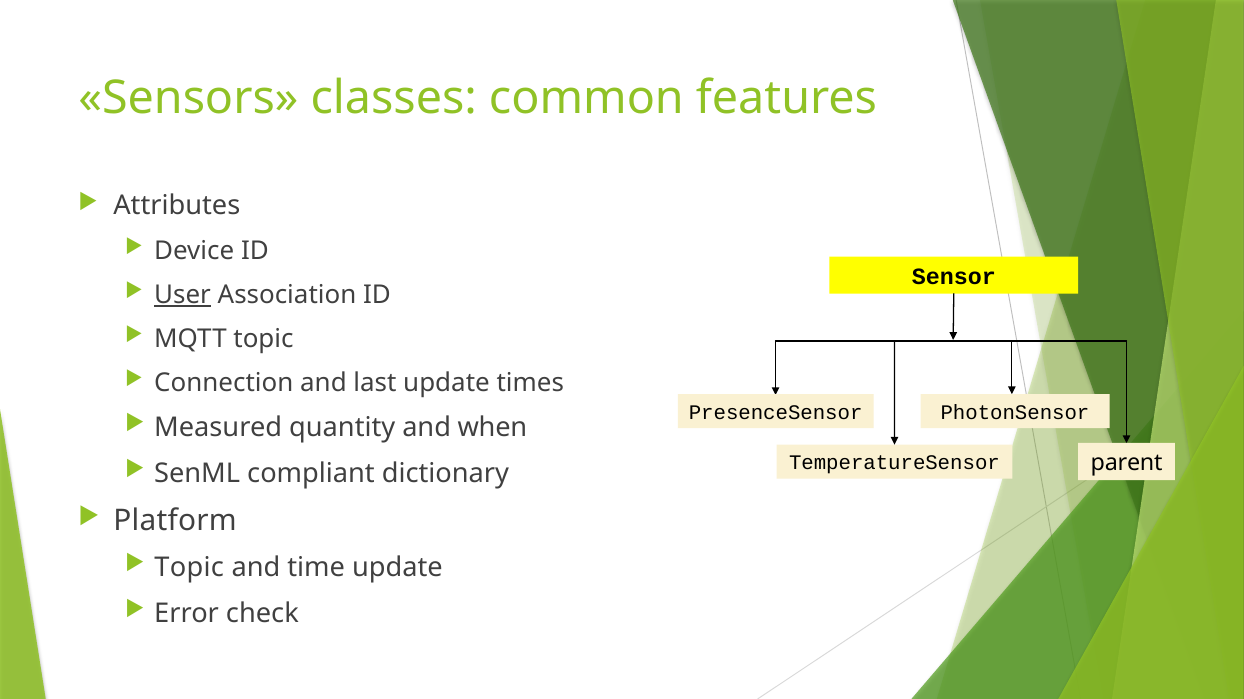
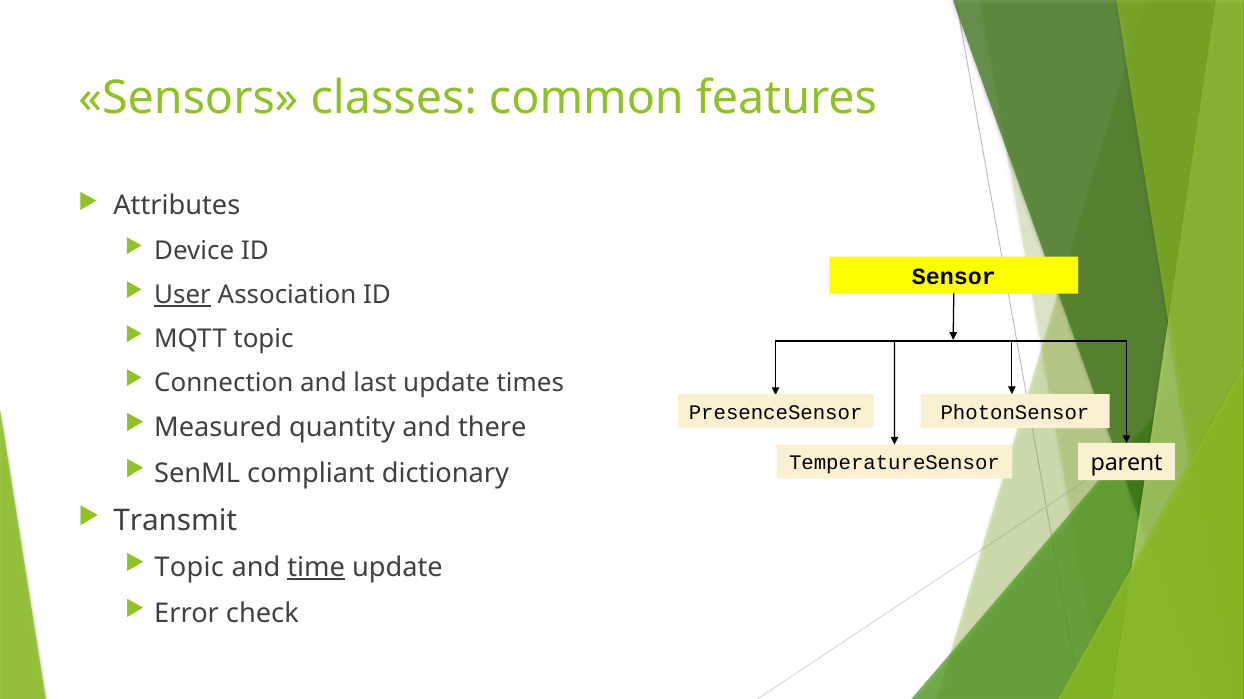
when: when -> there (492, 428)
Platform: Platform -> Transmit (175, 521)
time underline: none -> present (316, 568)
